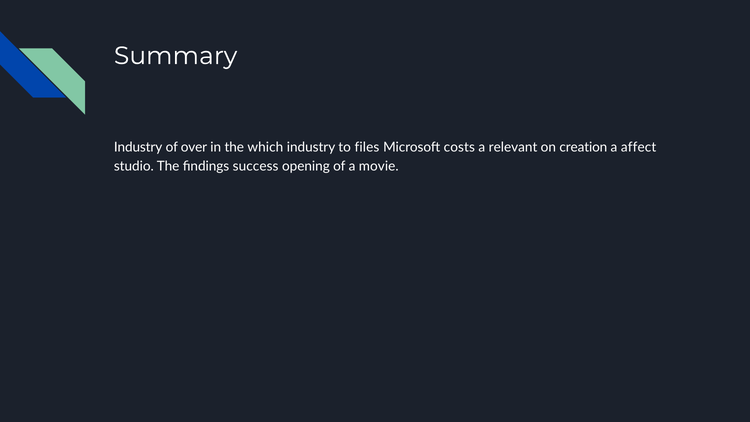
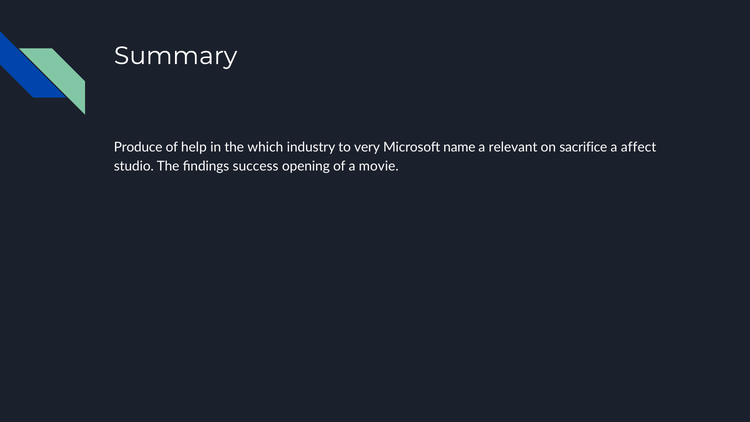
Industry: Industry -> Produce (138, 147)
over: over -> help (194, 147)
files: files -> very (367, 147)
costs: costs -> name (459, 147)
creation: creation -> sacrifice (583, 147)
